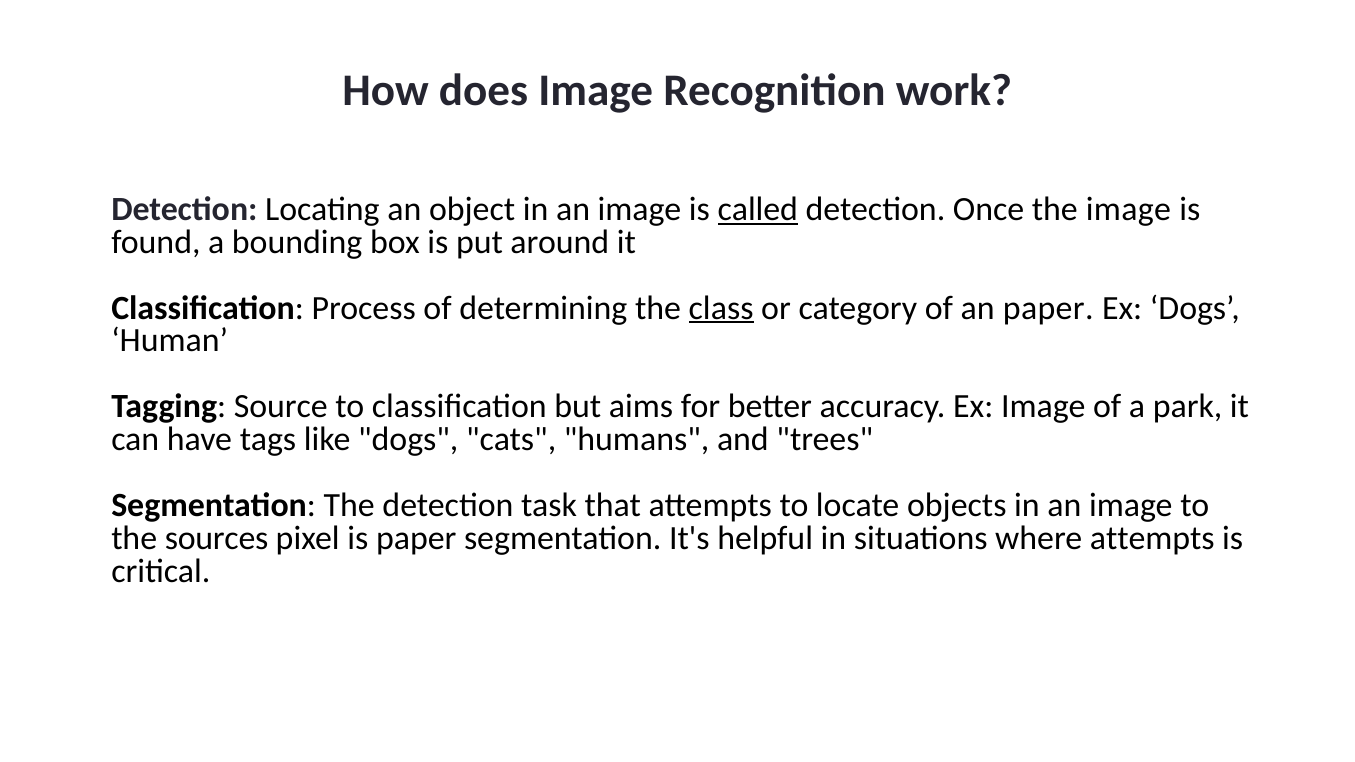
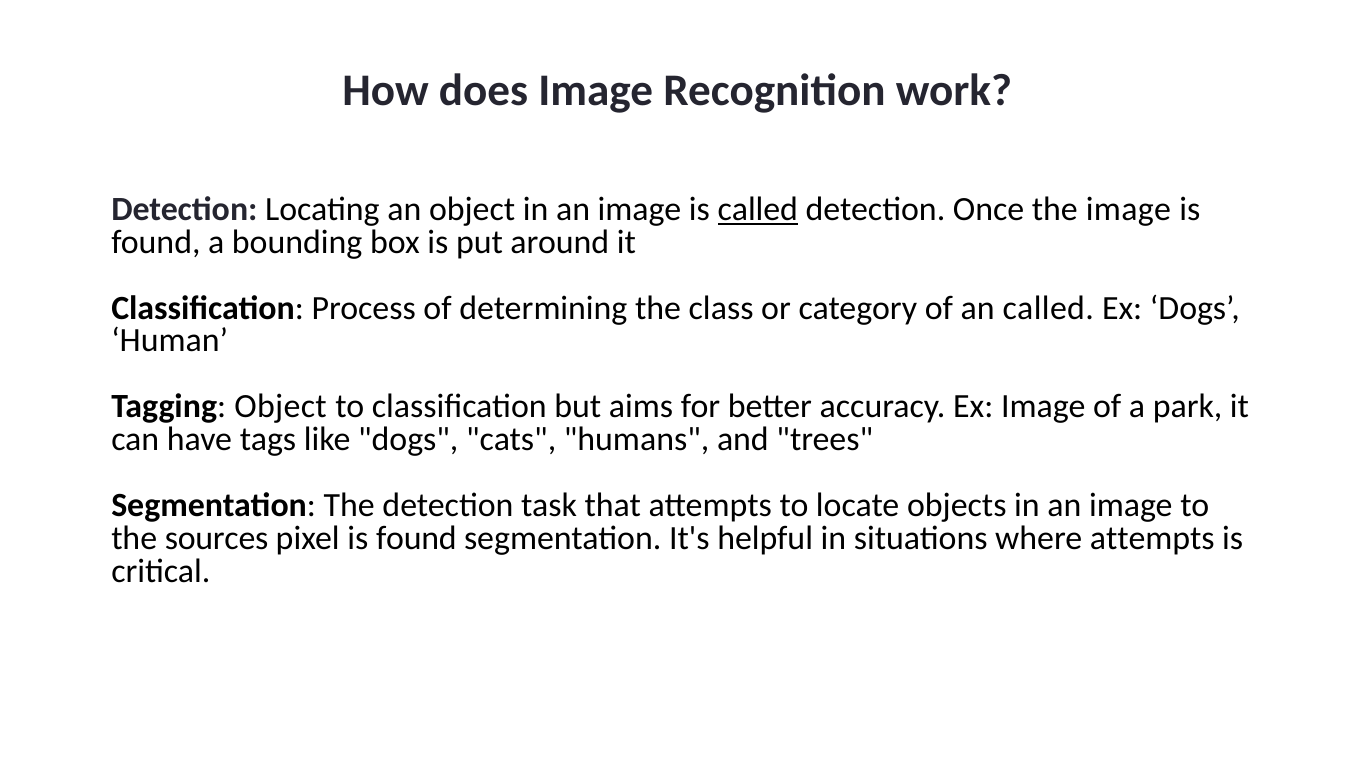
class underline: present -> none (721, 308)
an paper: paper -> called (1048, 308)
Tagging Source: Source -> Object (281, 407)
pixel is paper: paper -> found (416, 538)
